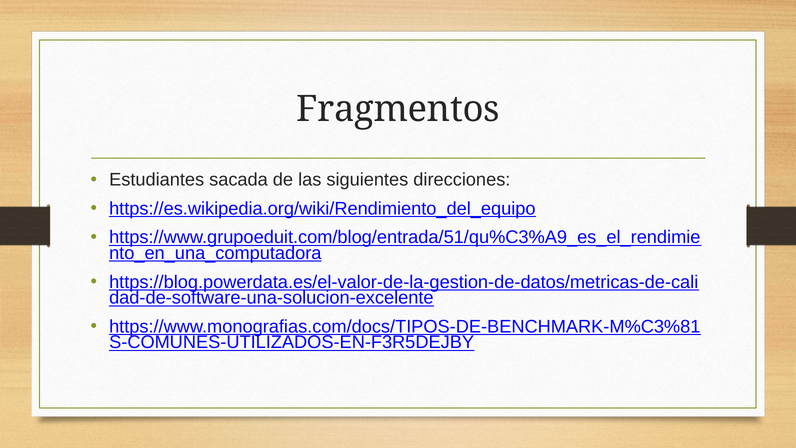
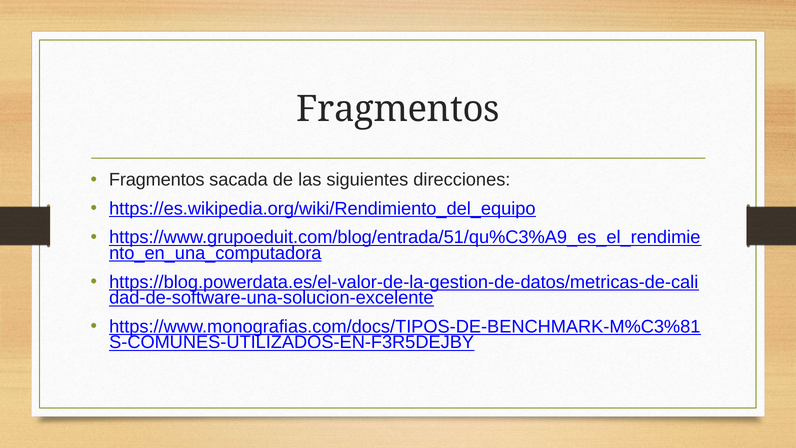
Estudiantes: Estudiantes -> Fragmentos (157, 180)
